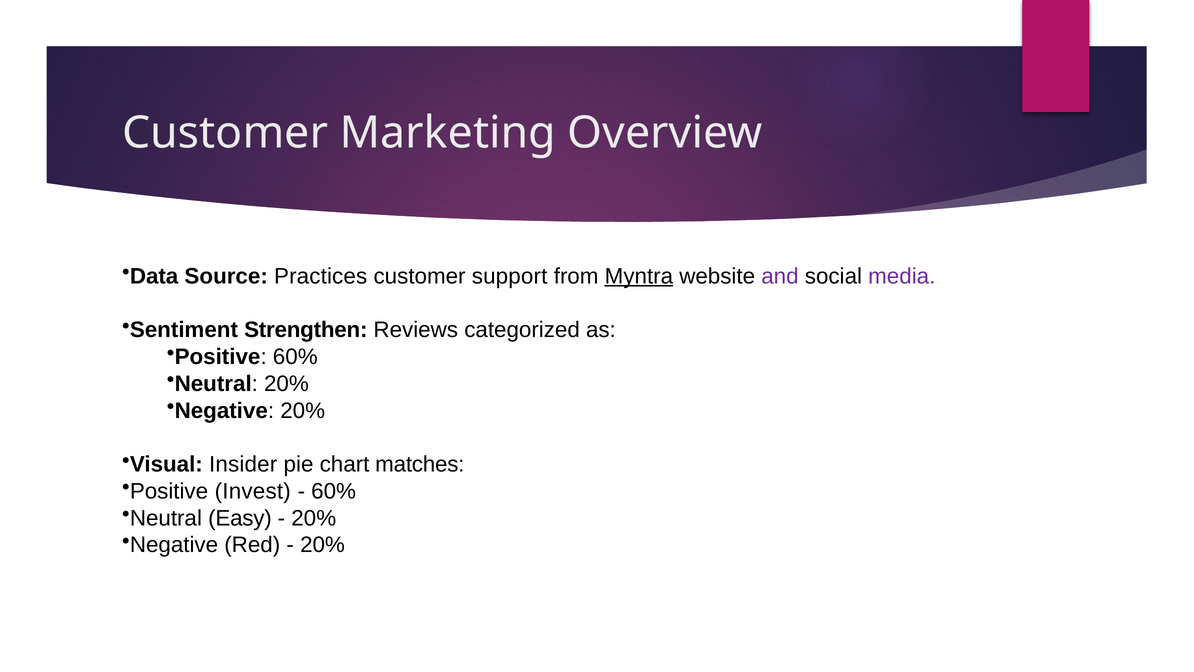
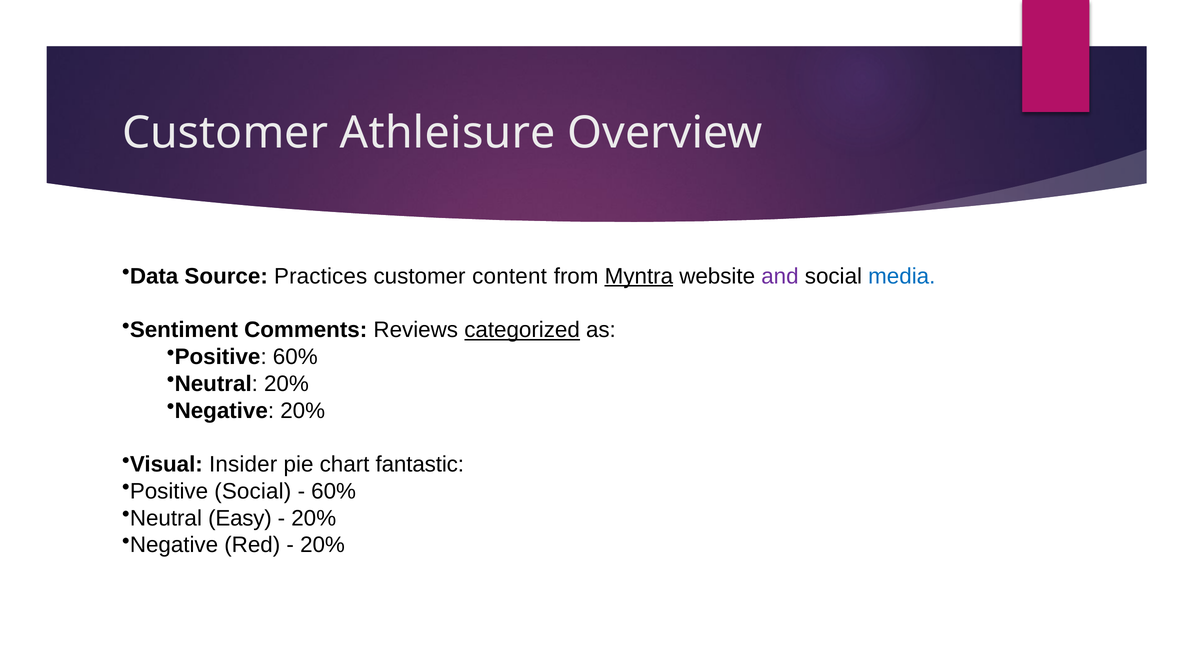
Marketing: Marketing -> Athleisure (448, 133)
support: support -> content (510, 276)
media colour: purple -> blue (902, 276)
Strengthen: Strengthen -> Comments (306, 330)
categorized underline: none -> present (522, 330)
matches: matches -> fantastic (420, 464)
Positive Invest: Invest -> Social (253, 491)
